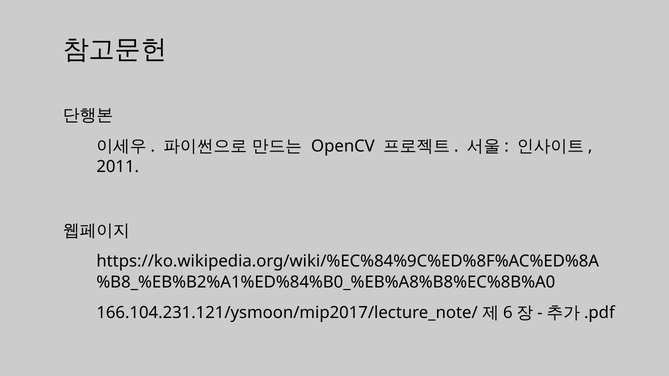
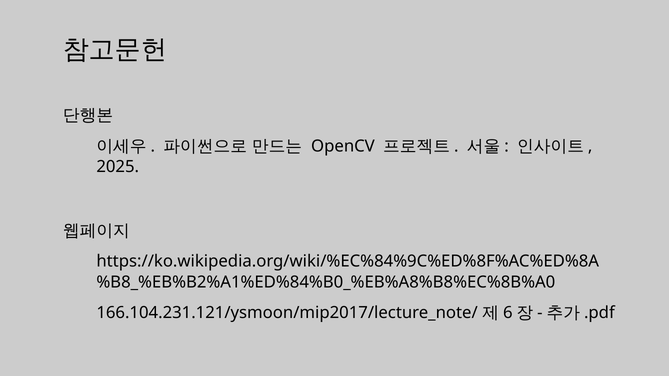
2011: 2011 -> 2025 (118, 167)
